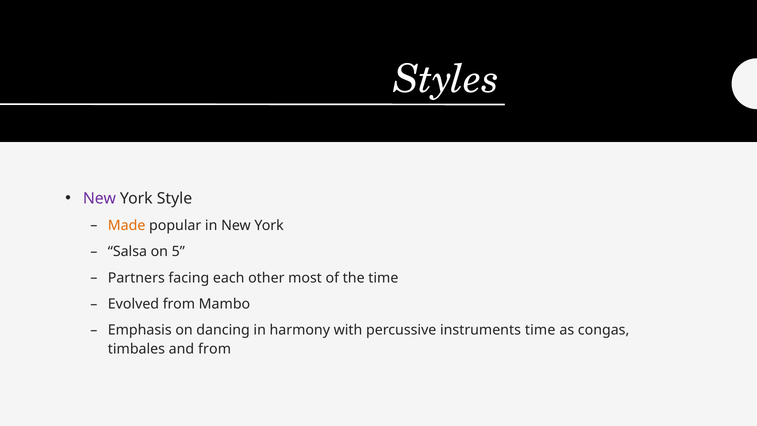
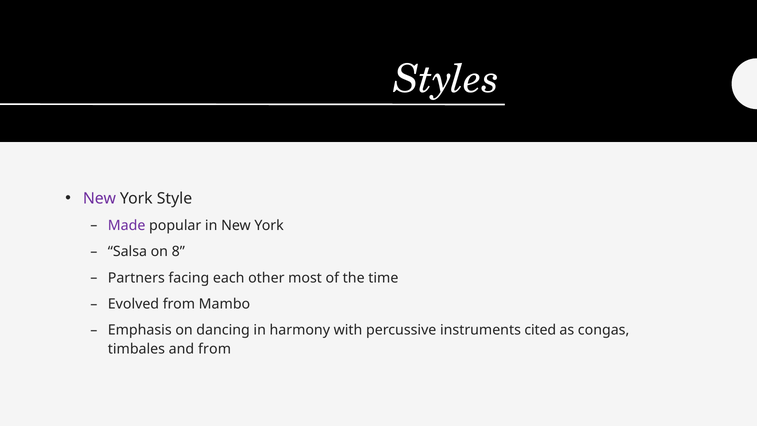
Made colour: orange -> purple (127, 225)
5: 5 -> 8 (178, 252)
instruments time: time -> cited (540, 330)
